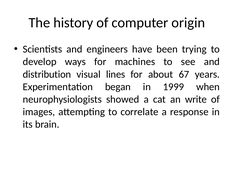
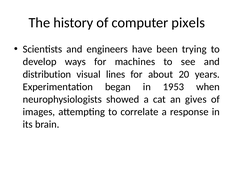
origin: origin -> pixels (188, 23)
67: 67 -> 20 (184, 74)
1999: 1999 -> 1953 (174, 87)
write: write -> gives (196, 99)
